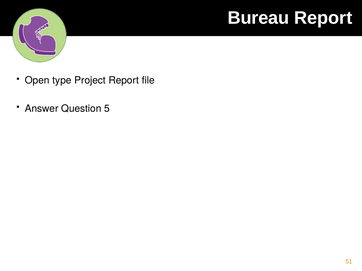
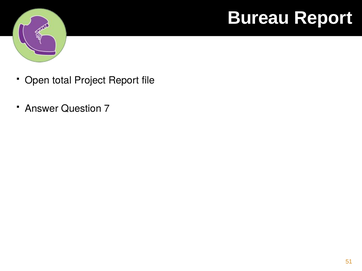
type: type -> total (62, 81)
5: 5 -> 7 (107, 109)
